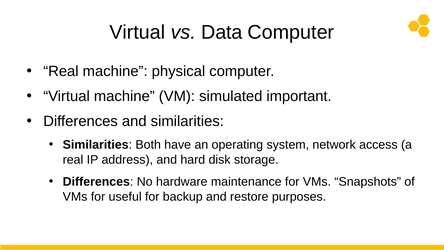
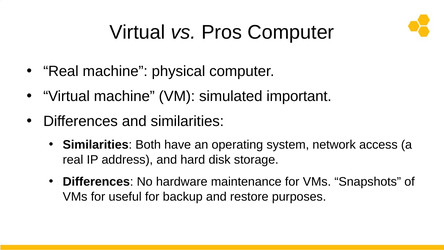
Data: Data -> Pros (222, 32)
